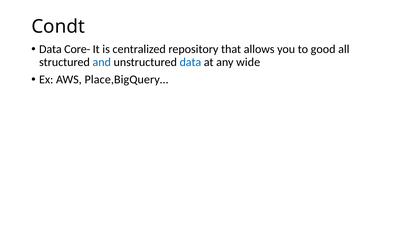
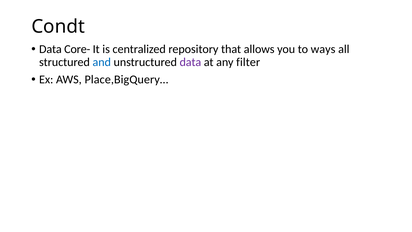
good: good -> ways (323, 49)
data colour: blue -> purple (190, 62)
wide: wide -> filter (248, 62)
